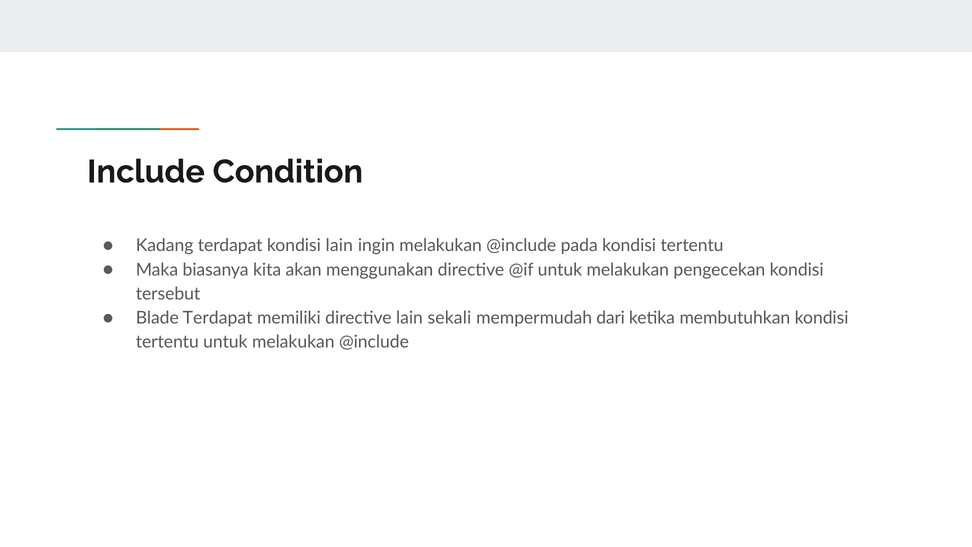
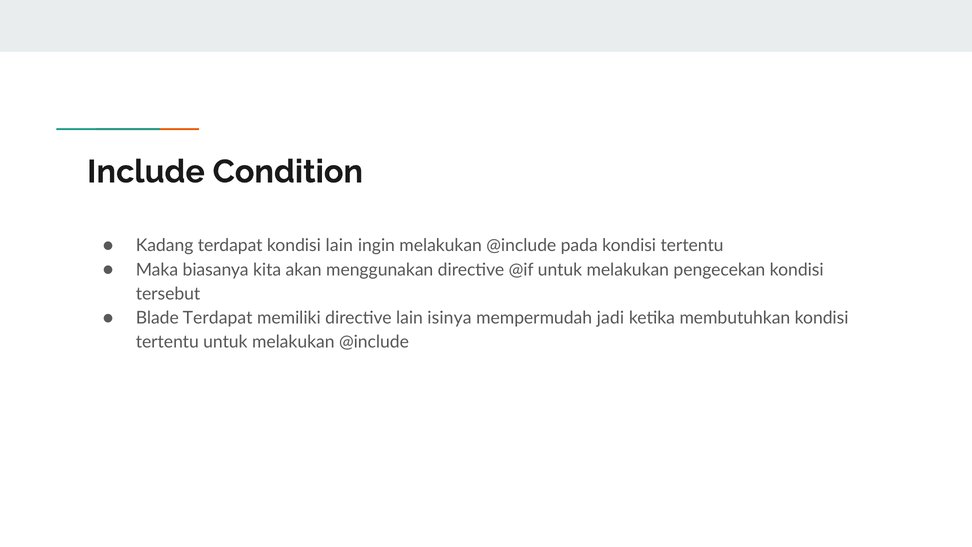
sekali: sekali -> isinya (449, 318)
dari: dari -> jadi (610, 318)
